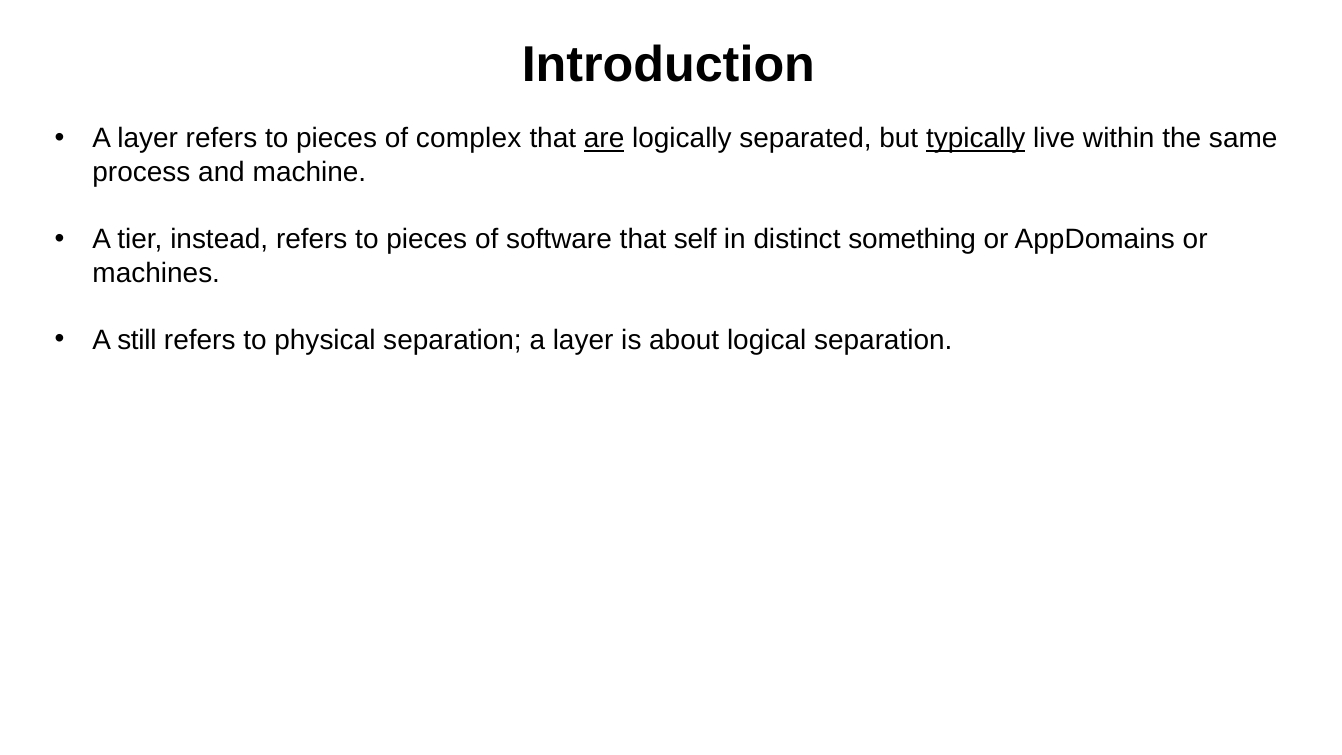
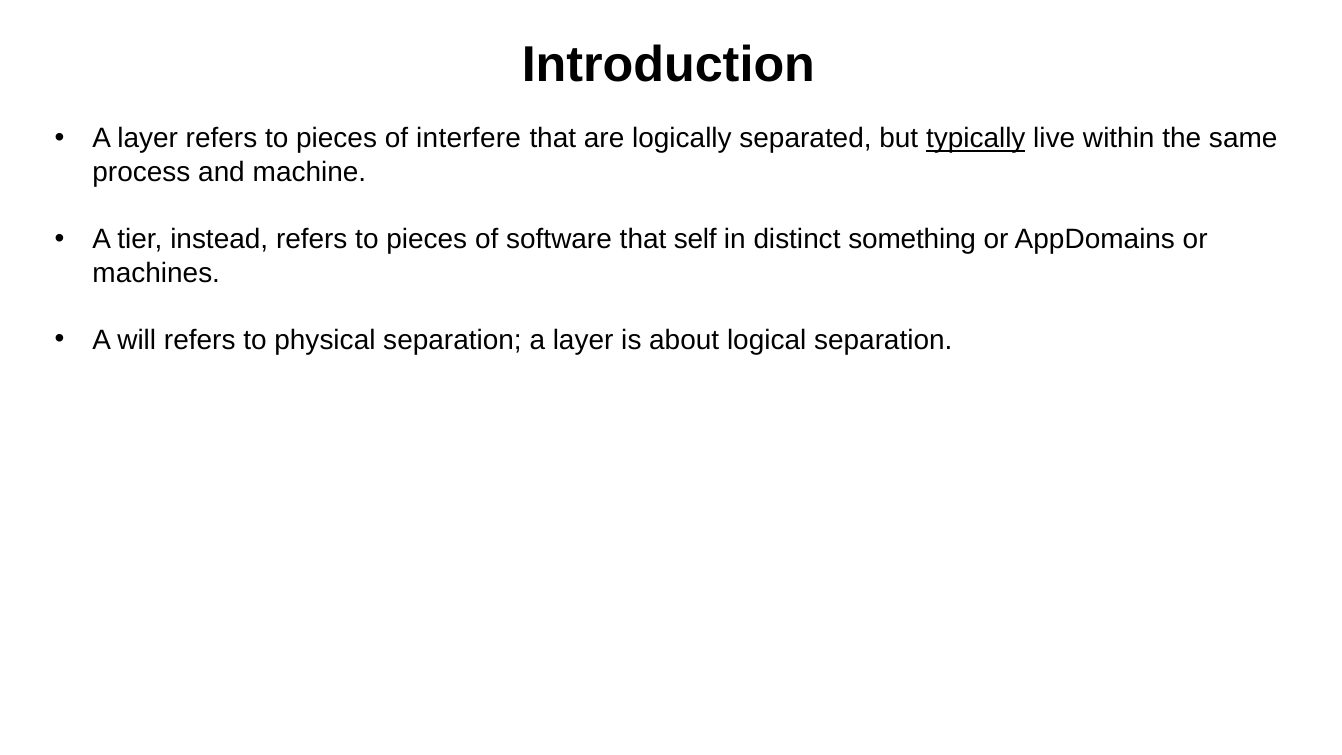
complex: complex -> interfere (469, 139)
are underline: present -> none (604, 139)
still: still -> will (137, 340)
